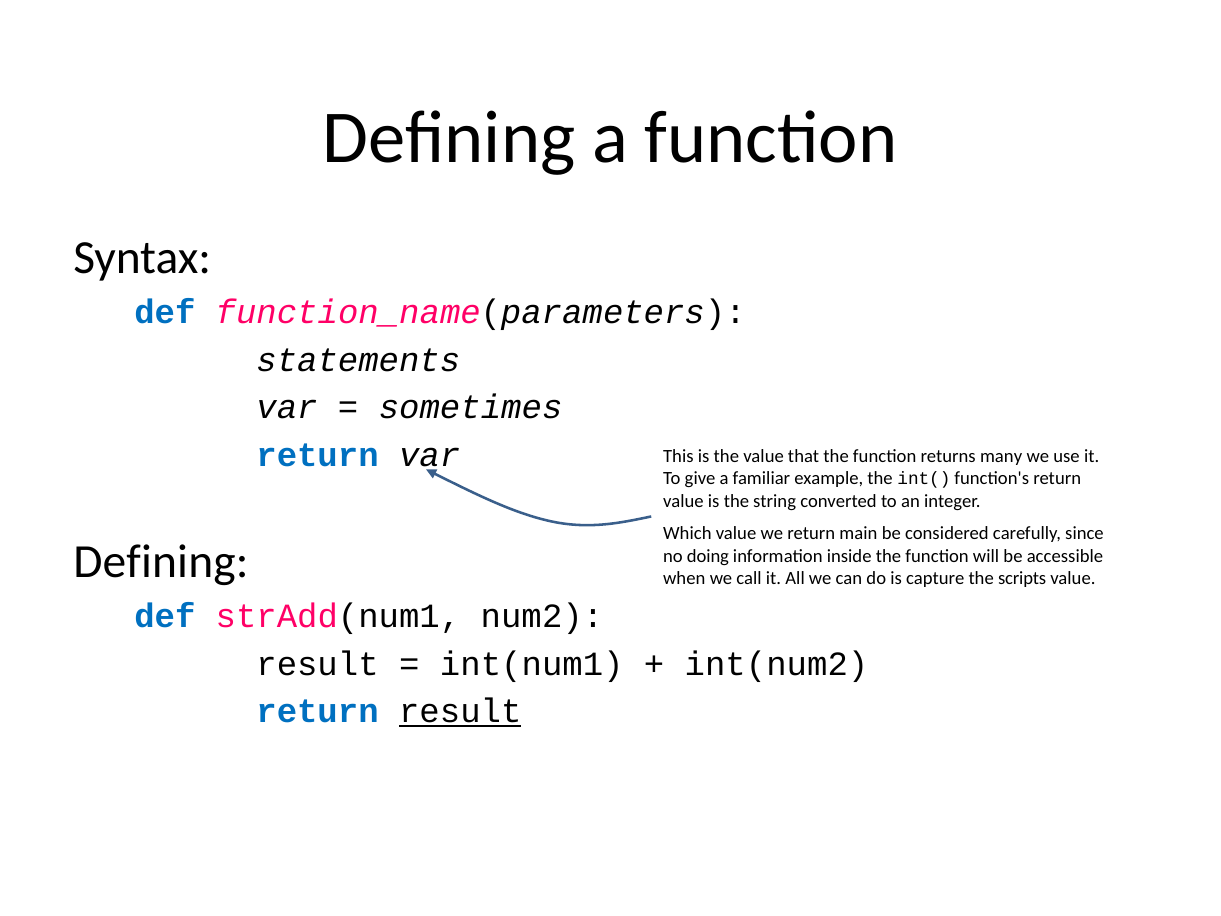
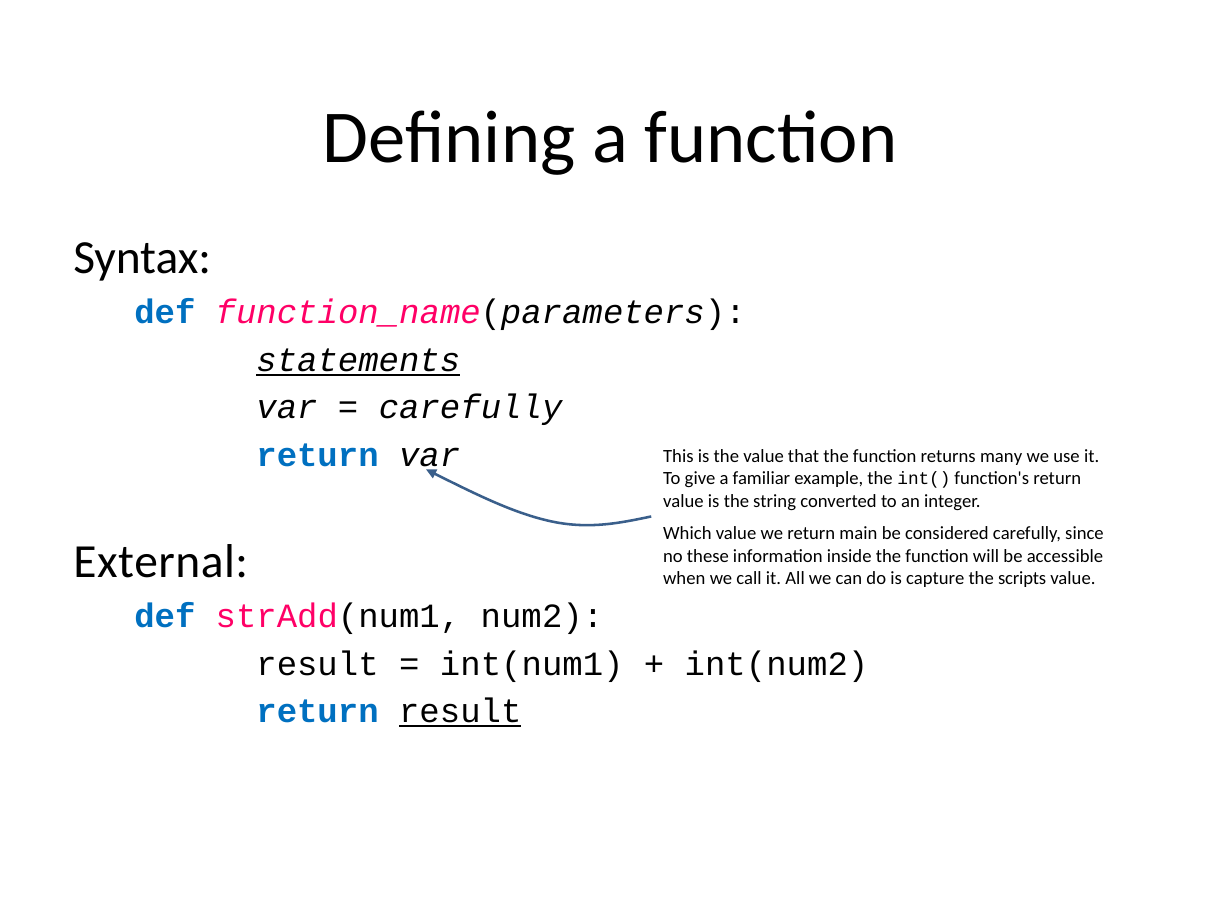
statements underline: none -> present (358, 360)
sometimes: sometimes -> carefully (471, 407)
Defining: Defining -> External (161, 562)
doing: doing -> these (708, 556)
